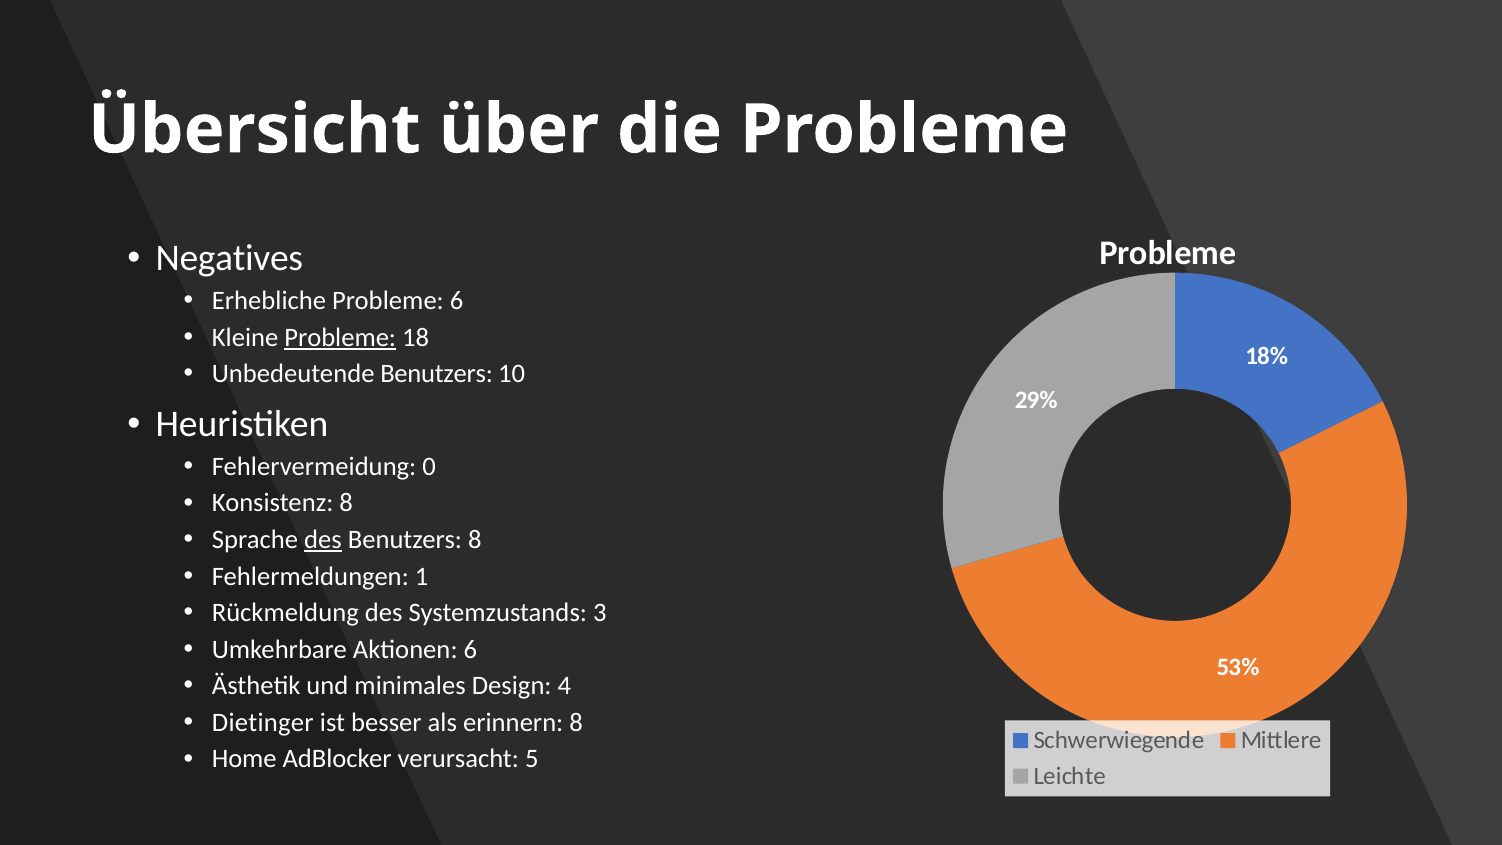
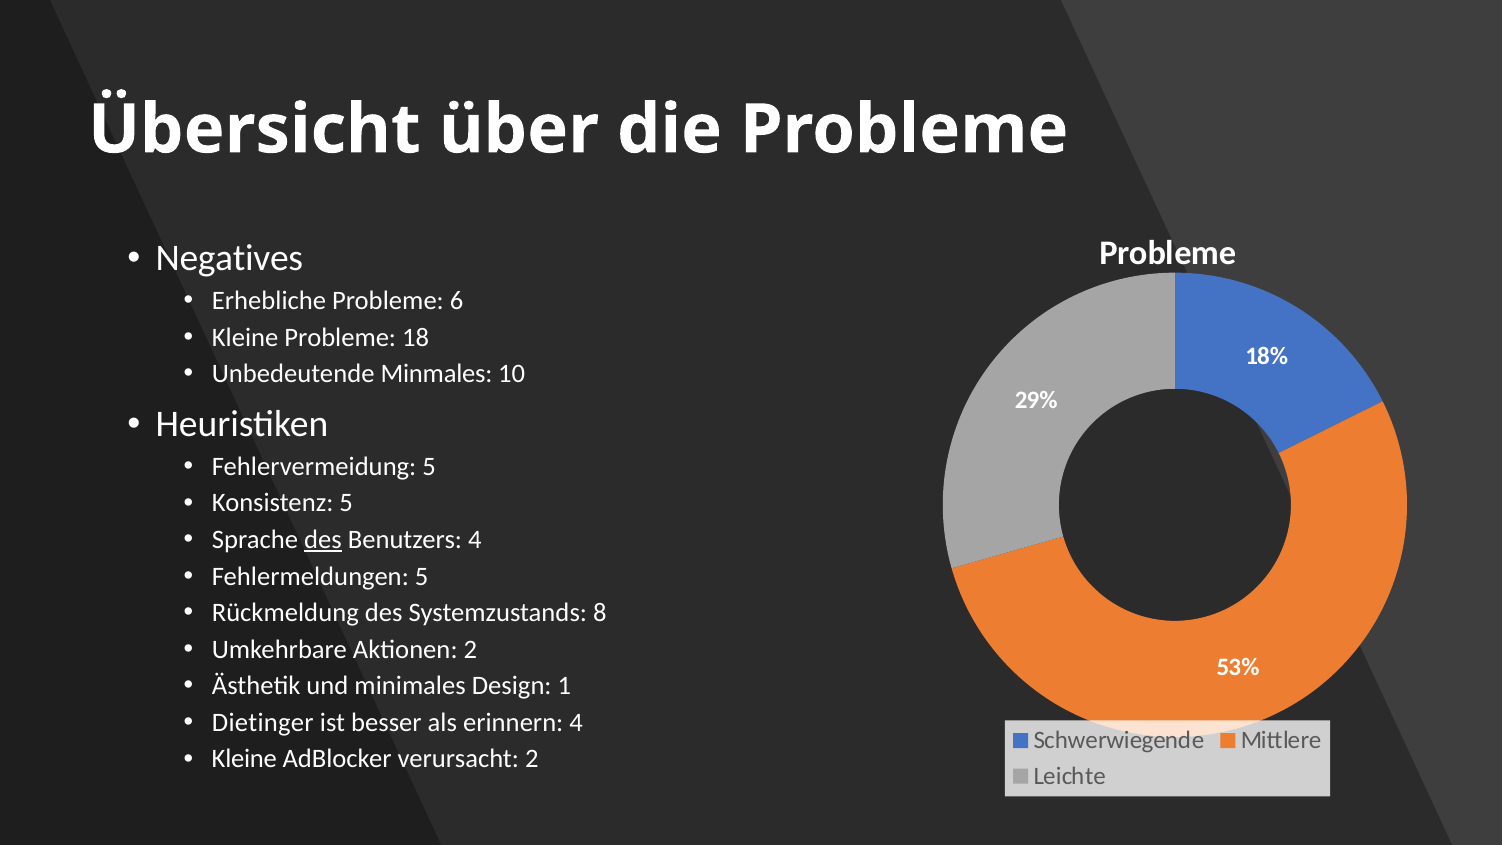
Probleme underline: present -> none (340, 337)
Unbedeutende Benutzers: Benutzers -> Minmales (437, 374)
Fehlervermeidung 0: 0 -> 5 (429, 467)
Konsistenz 8: 8 -> 5 (346, 503)
Benutzers 8: 8 -> 4 (475, 540)
Fehlermeldungen 1: 1 -> 5 (422, 576)
3: 3 -> 8 (600, 613)
Aktionen 6: 6 -> 2 (470, 649)
4: 4 -> 1 (564, 686)
erinnern 8: 8 -> 4 (576, 722)
Home: Home -> Kleine (244, 759)
verursacht 5: 5 -> 2 (532, 759)
